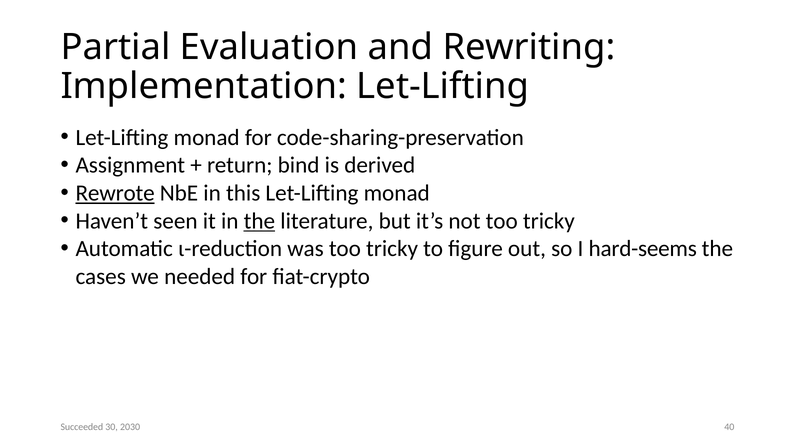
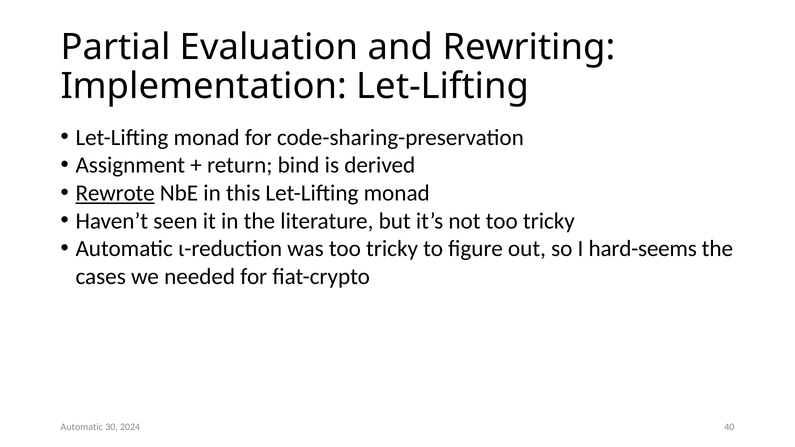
the underline: present -> none (259, 221)
Succeeded: Succeeded -> Automatic (82, 427)
2030: 2030 -> 2024 (130, 427)
